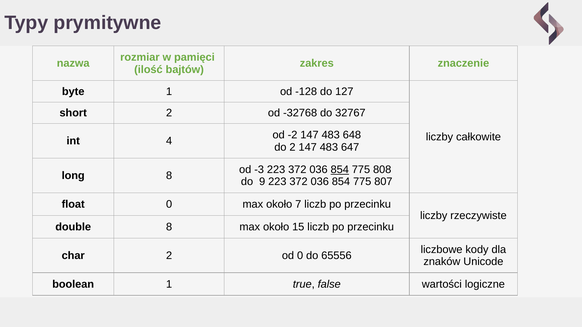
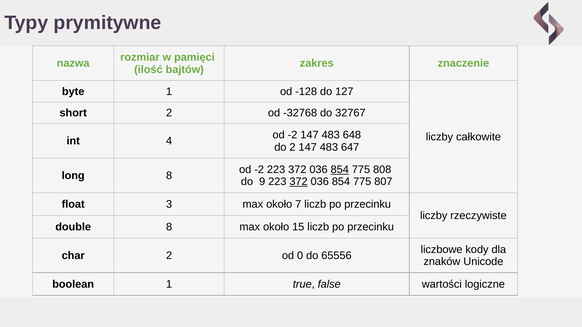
-3: -3 -> -2 (259, 170)
372 underline: none -> present (299, 182)
float 0: 0 -> 3 (169, 204)
